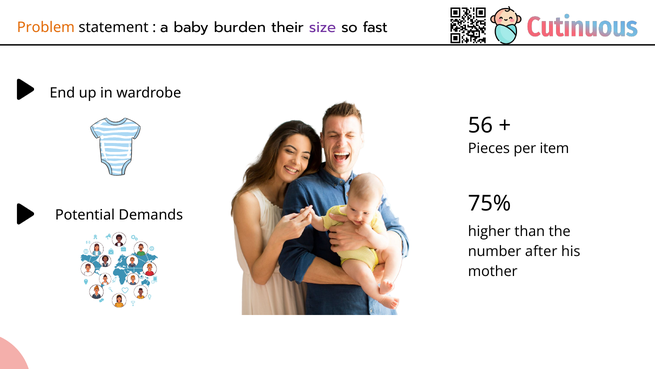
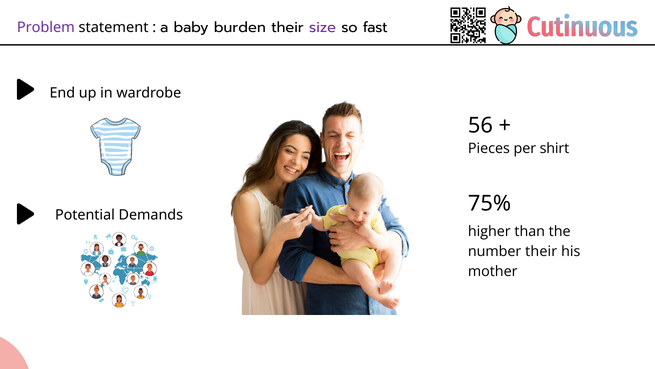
Problem colour: orange -> purple (46, 27)
item: item -> shirt (554, 148)
number after: after -> their (541, 251)
